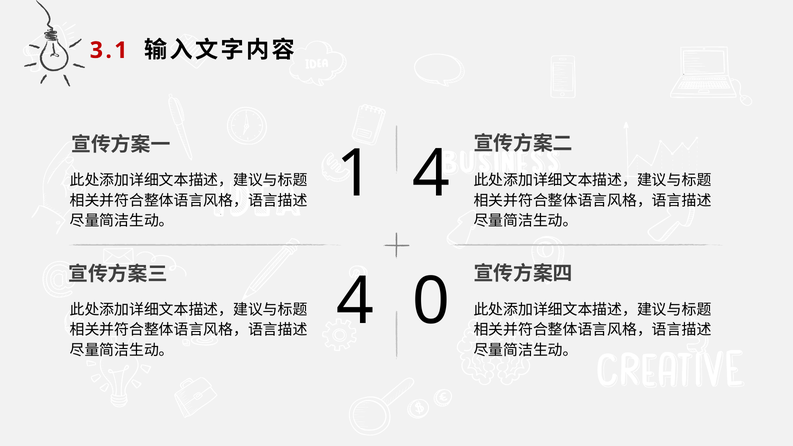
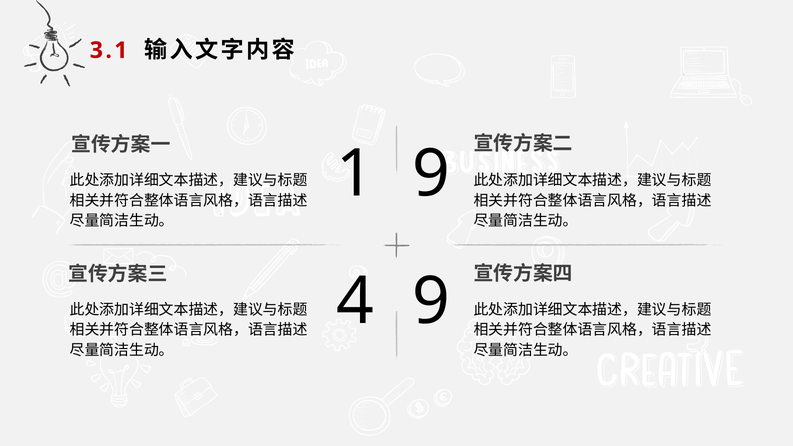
1 4: 4 -> 9 (431, 174)
4 0: 0 -> 9 (431, 301)
